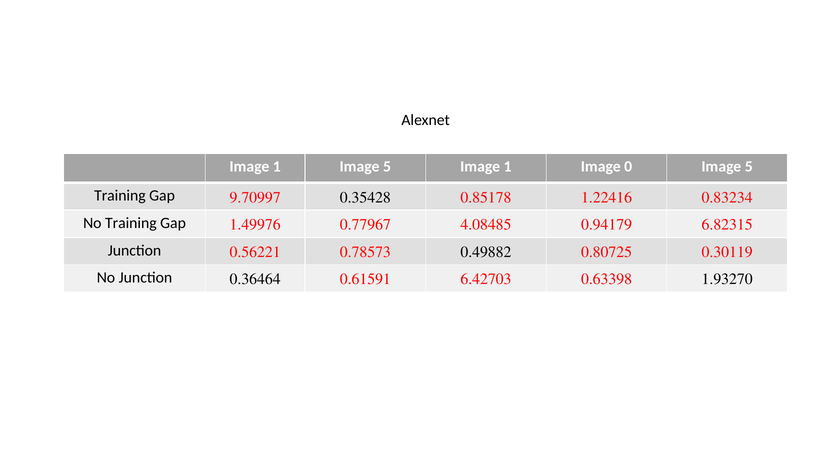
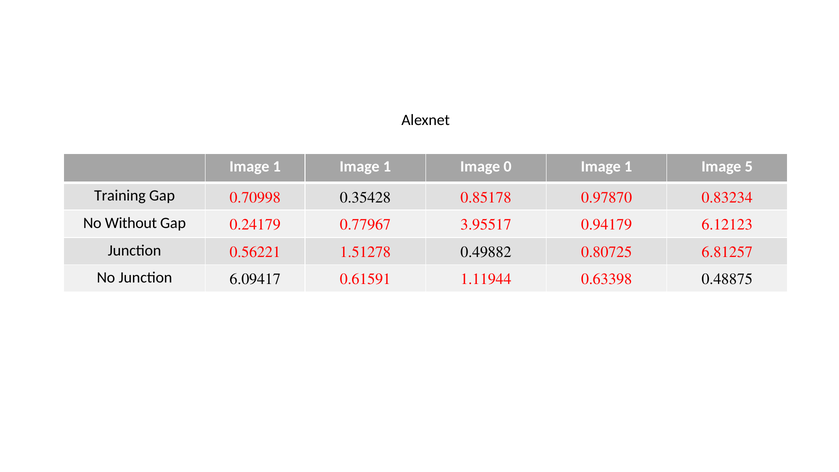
1 Image 5: 5 -> 1 (387, 166)
1: 1 -> 0 (508, 166)
0: 0 -> 1 (628, 166)
9.70997: 9.70997 -> 0.70998 (255, 197)
1.22416: 1.22416 -> 0.97870 (607, 197)
No Training: Training -> Without (131, 223)
1.49976: 1.49976 -> 0.24179 (255, 225)
4.08485: 4.08485 -> 3.95517 (486, 225)
6.82315: 6.82315 -> 6.12123 (727, 225)
0.78573: 0.78573 -> 1.51278 (365, 252)
0.30119: 0.30119 -> 6.81257 (727, 252)
0.36464: 0.36464 -> 6.09417 (255, 279)
6.42703: 6.42703 -> 1.11944 (486, 279)
1.93270: 1.93270 -> 0.48875 (727, 279)
